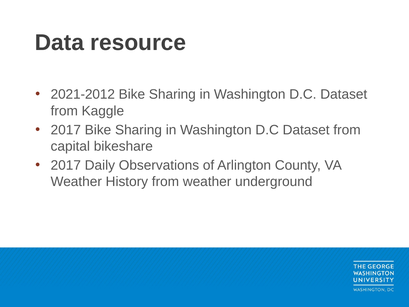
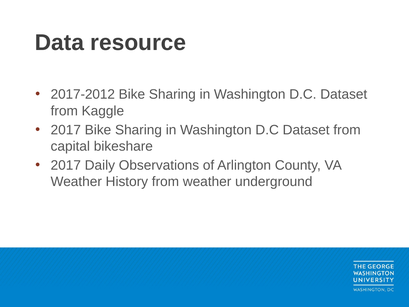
2021-2012: 2021-2012 -> 2017-2012 (83, 94)
